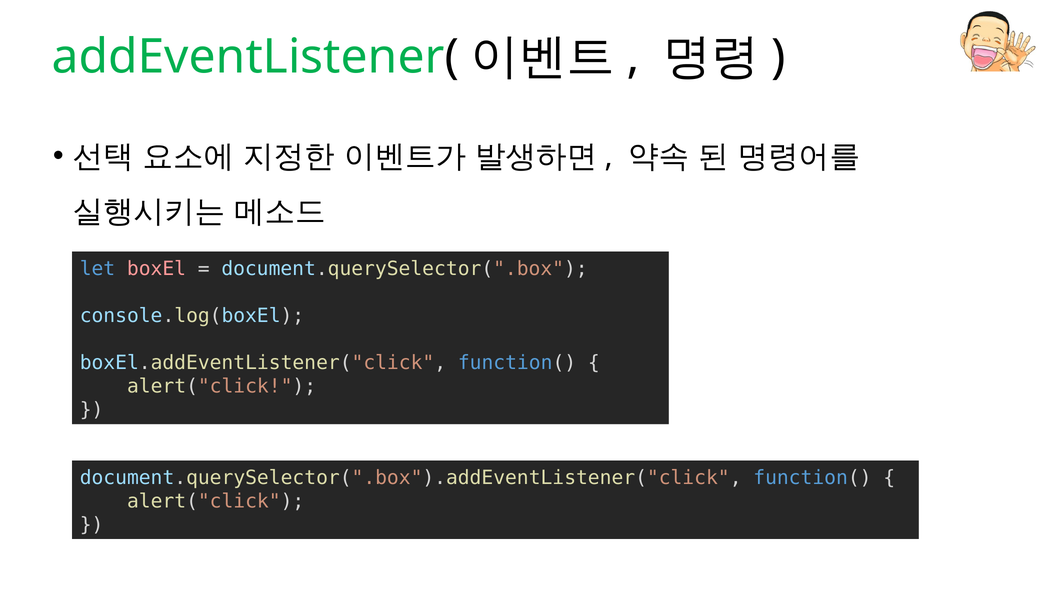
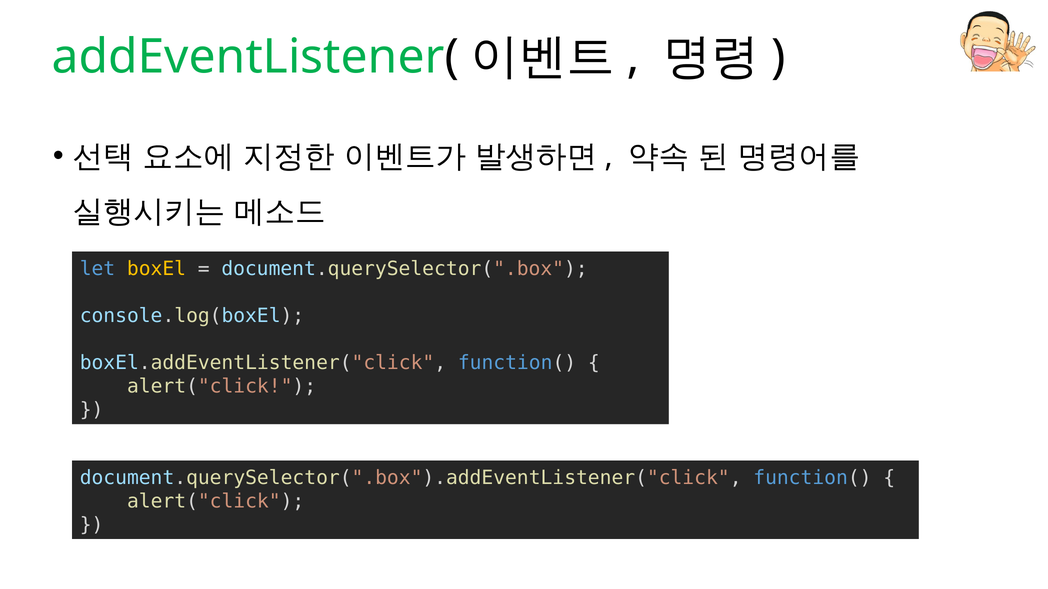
boxEl colour: pink -> yellow (156, 269)
